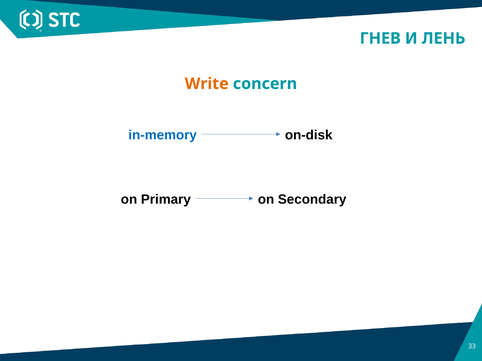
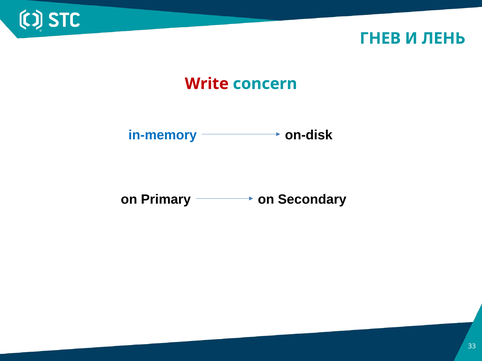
Write colour: orange -> red (207, 84)
